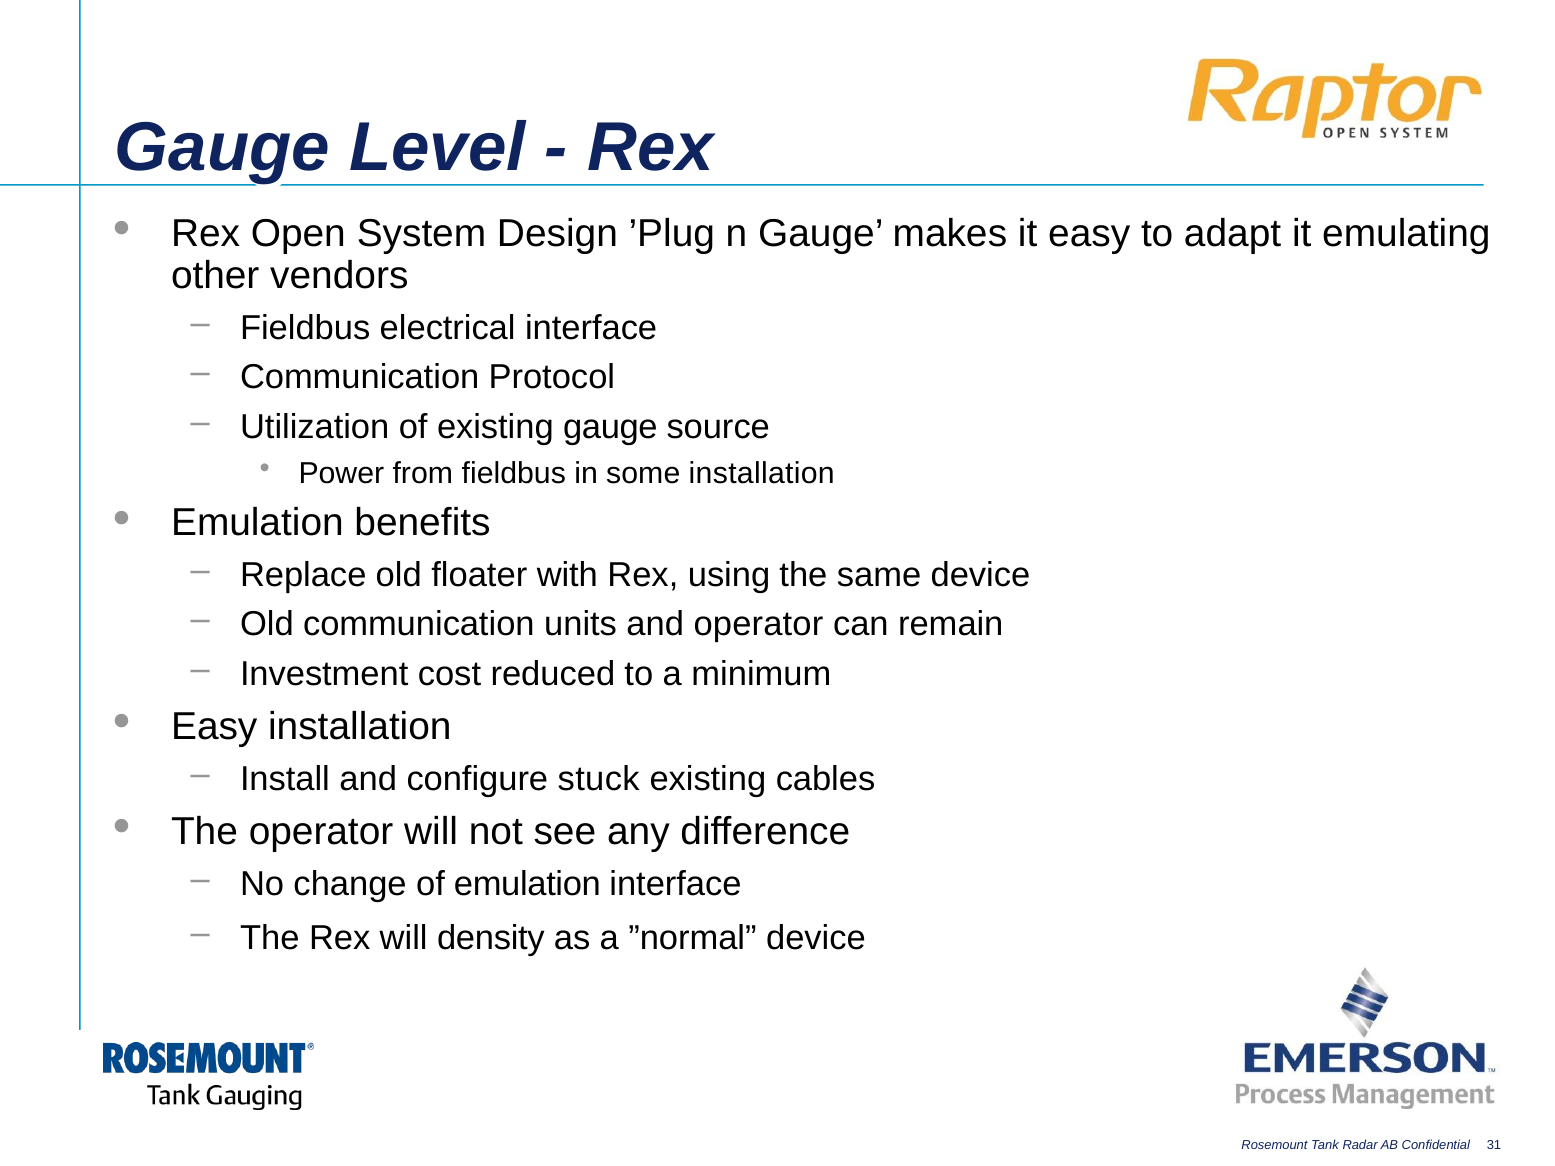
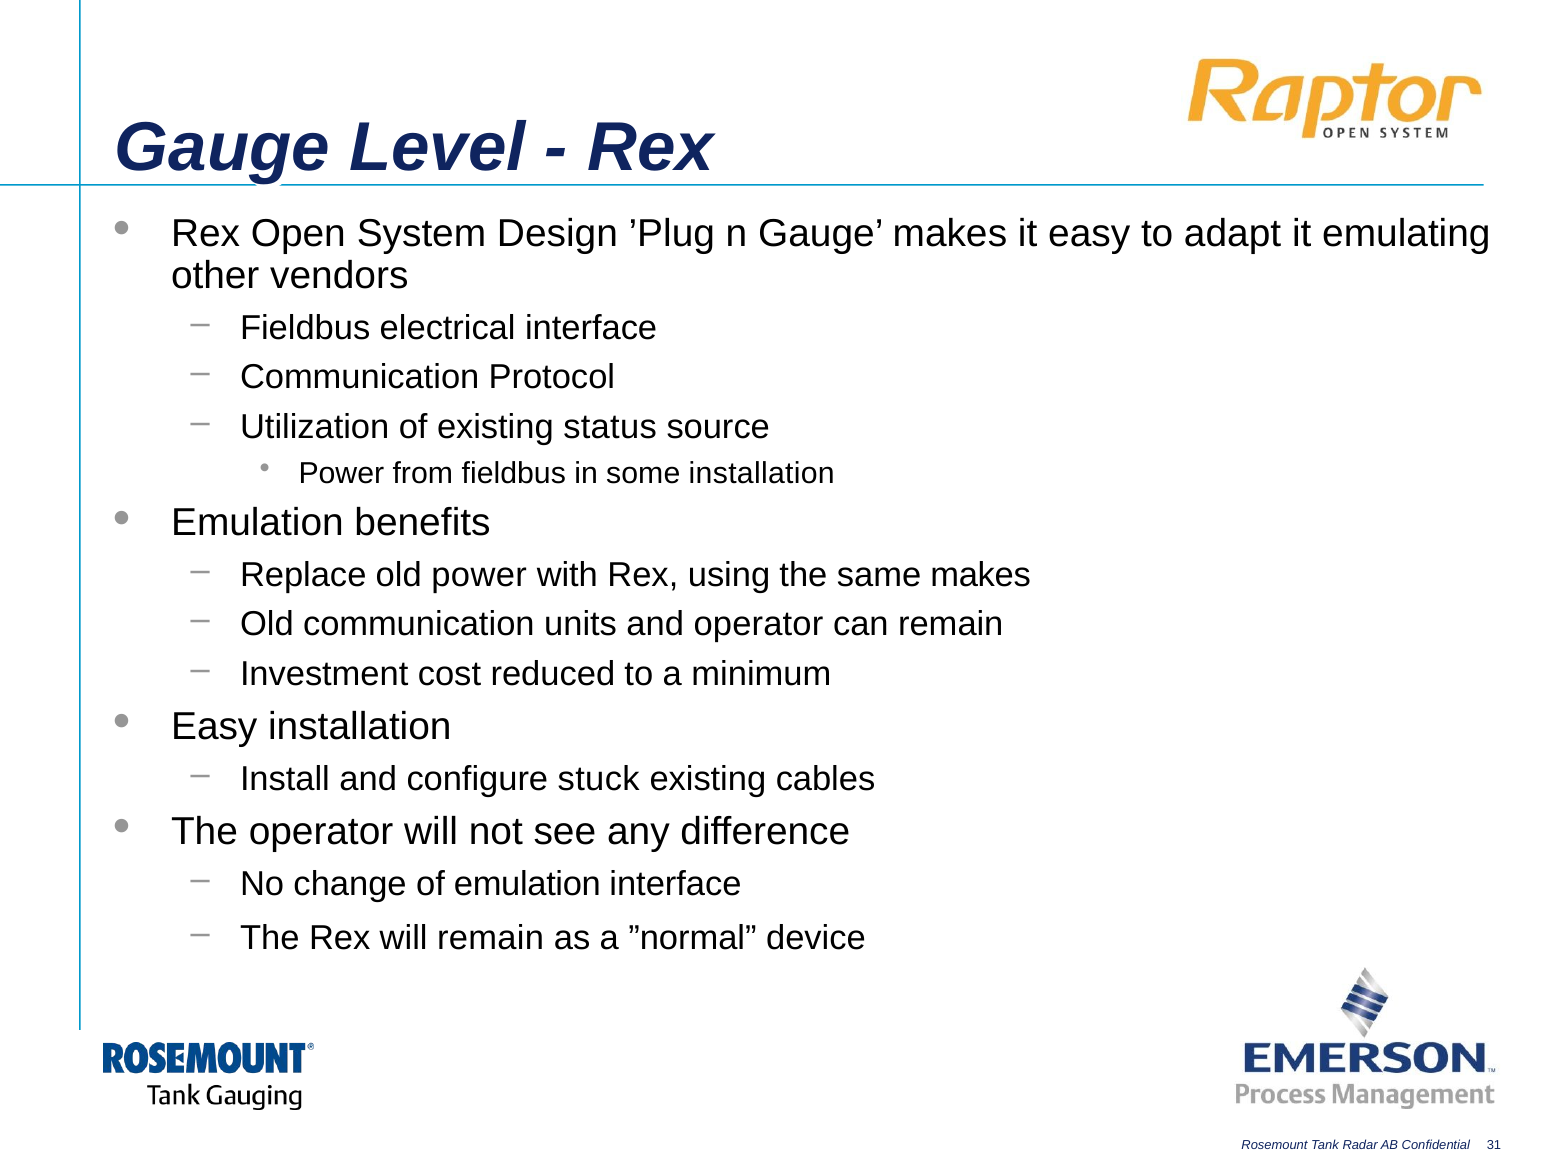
existing gauge: gauge -> status (610, 427)
old floater: floater -> power (479, 575)
same device: device -> makes (981, 575)
will density: density -> remain (491, 939)
